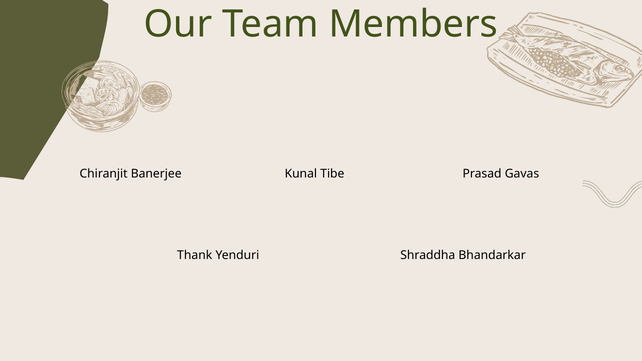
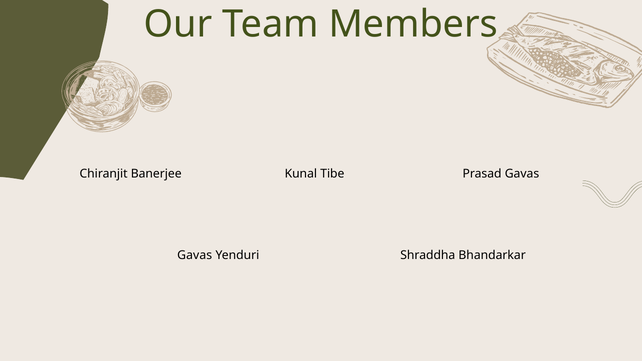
Thank: Thank -> Gavas (195, 256)
